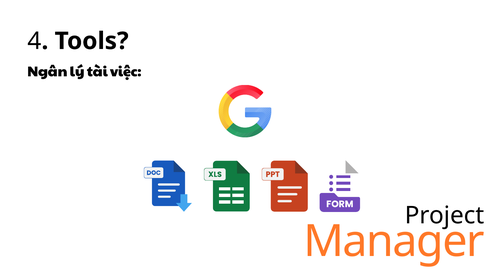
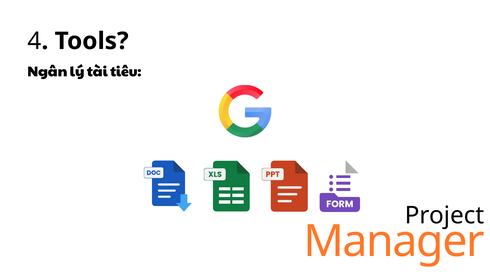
việc: việc -> tiêu (126, 72)
